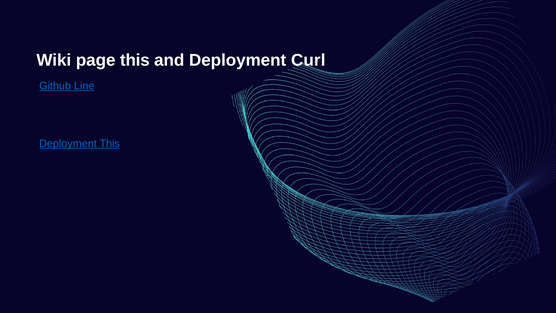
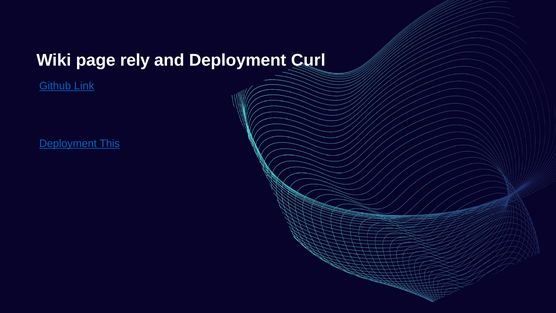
page this: this -> rely (135, 60)
Line: Line -> Link (84, 86)
